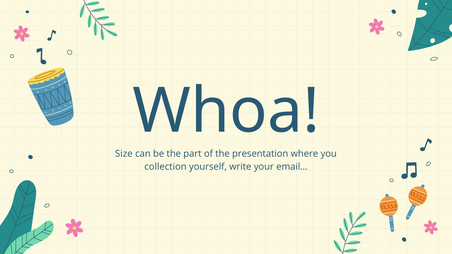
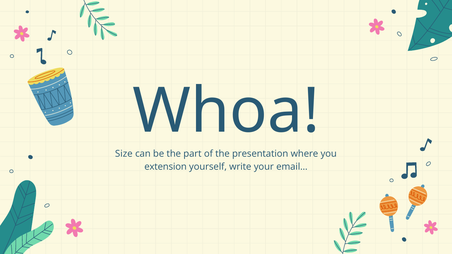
collection: collection -> extension (166, 167)
